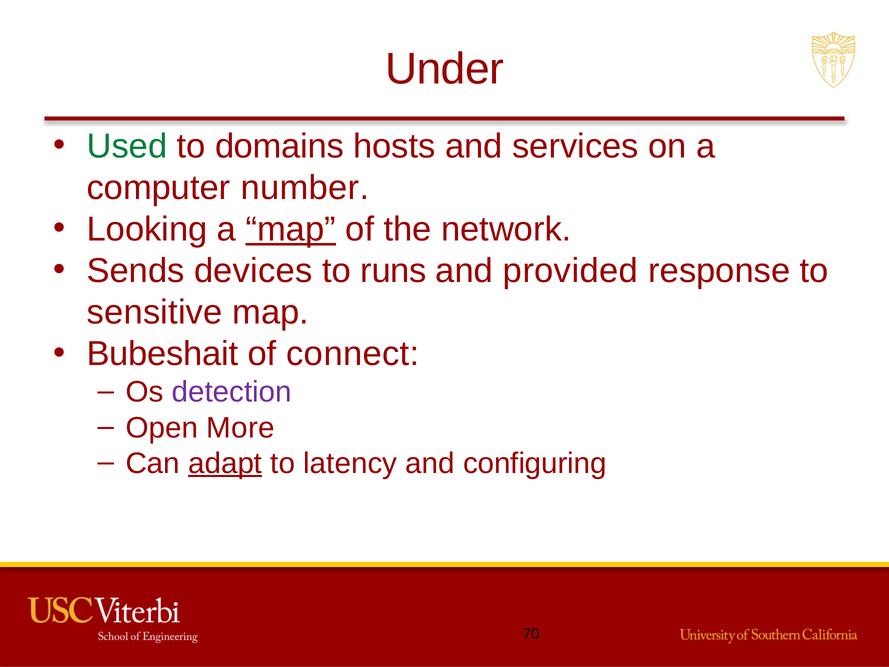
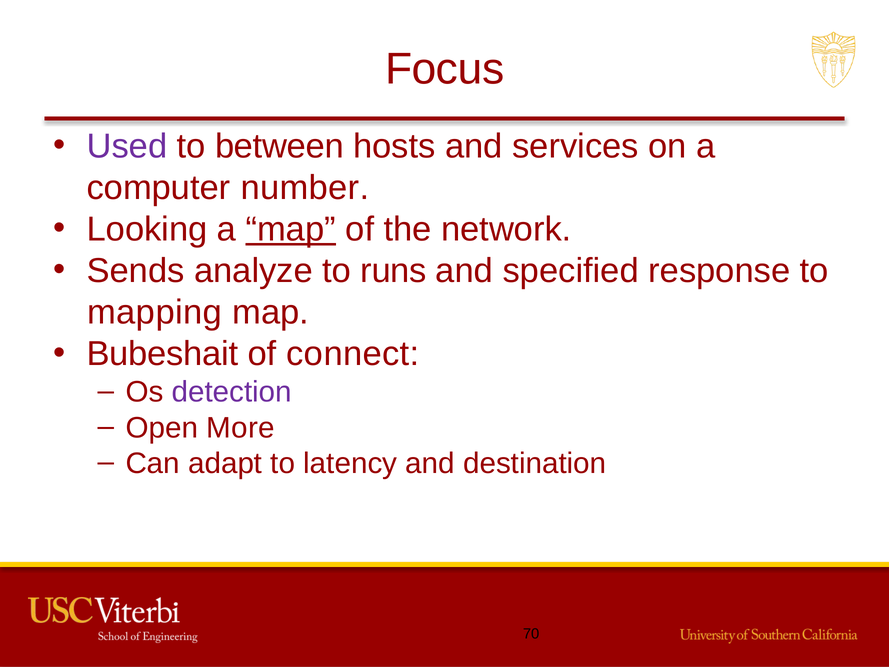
Under: Under -> Focus (445, 69)
Used colour: green -> purple (127, 146)
domains: domains -> between (279, 146)
devices: devices -> analyze (253, 271)
provided: provided -> specified (571, 271)
sensitive: sensitive -> mapping (155, 312)
adapt underline: present -> none (225, 463)
configuring: configuring -> destination (535, 463)
